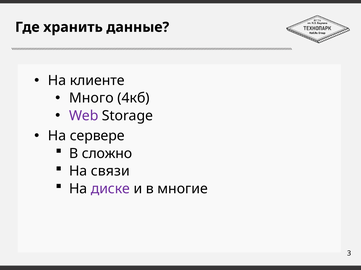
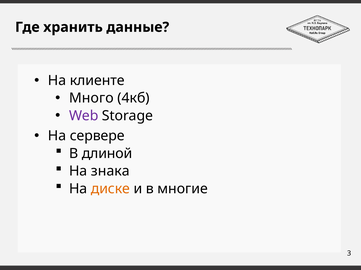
сложно: сложно -> длиной (107, 154)
связи: связи -> знака (110, 172)
диске colour: purple -> orange (110, 189)
